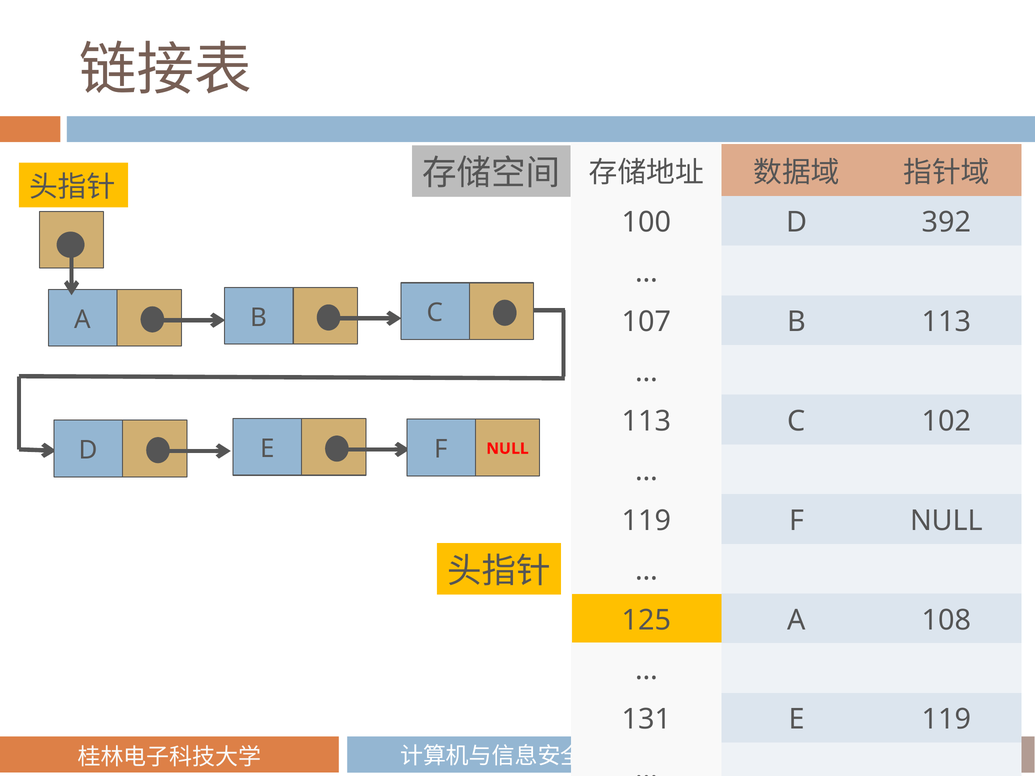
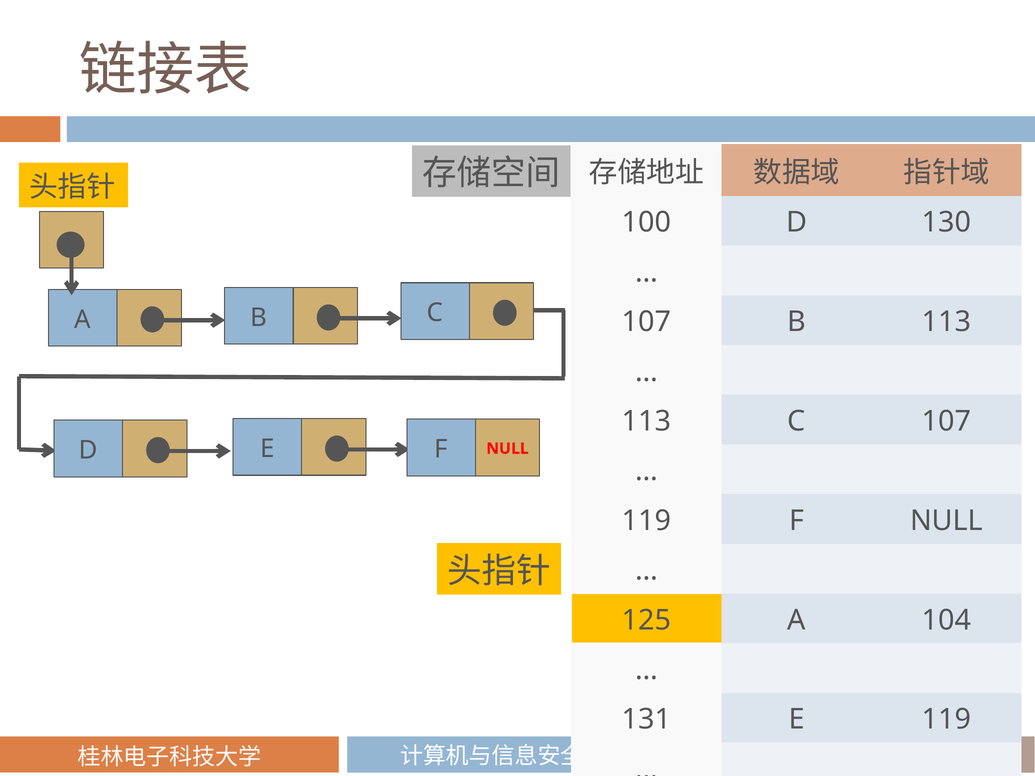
392: 392 -> 130 (947, 223)
C 102: 102 -> 107 (947, 421)
108: 108 -> 104 (947, 620)
